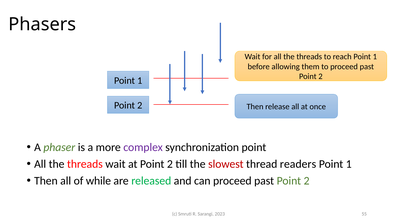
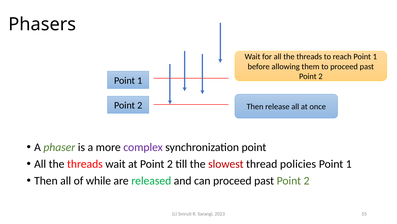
readers: readers -> policies (298, 164)
